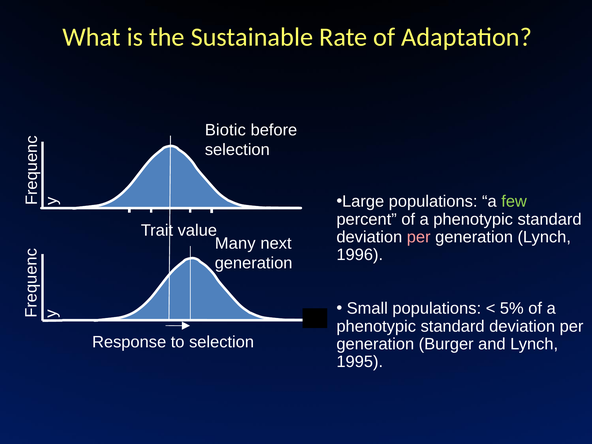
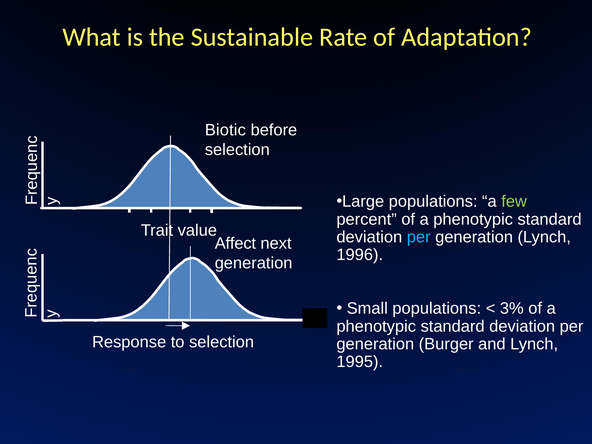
per colour: pink -> light blue (419, 237)
Many: Many -> Affect (235, 243)
5%: 5% -> 3% (512, 309)
